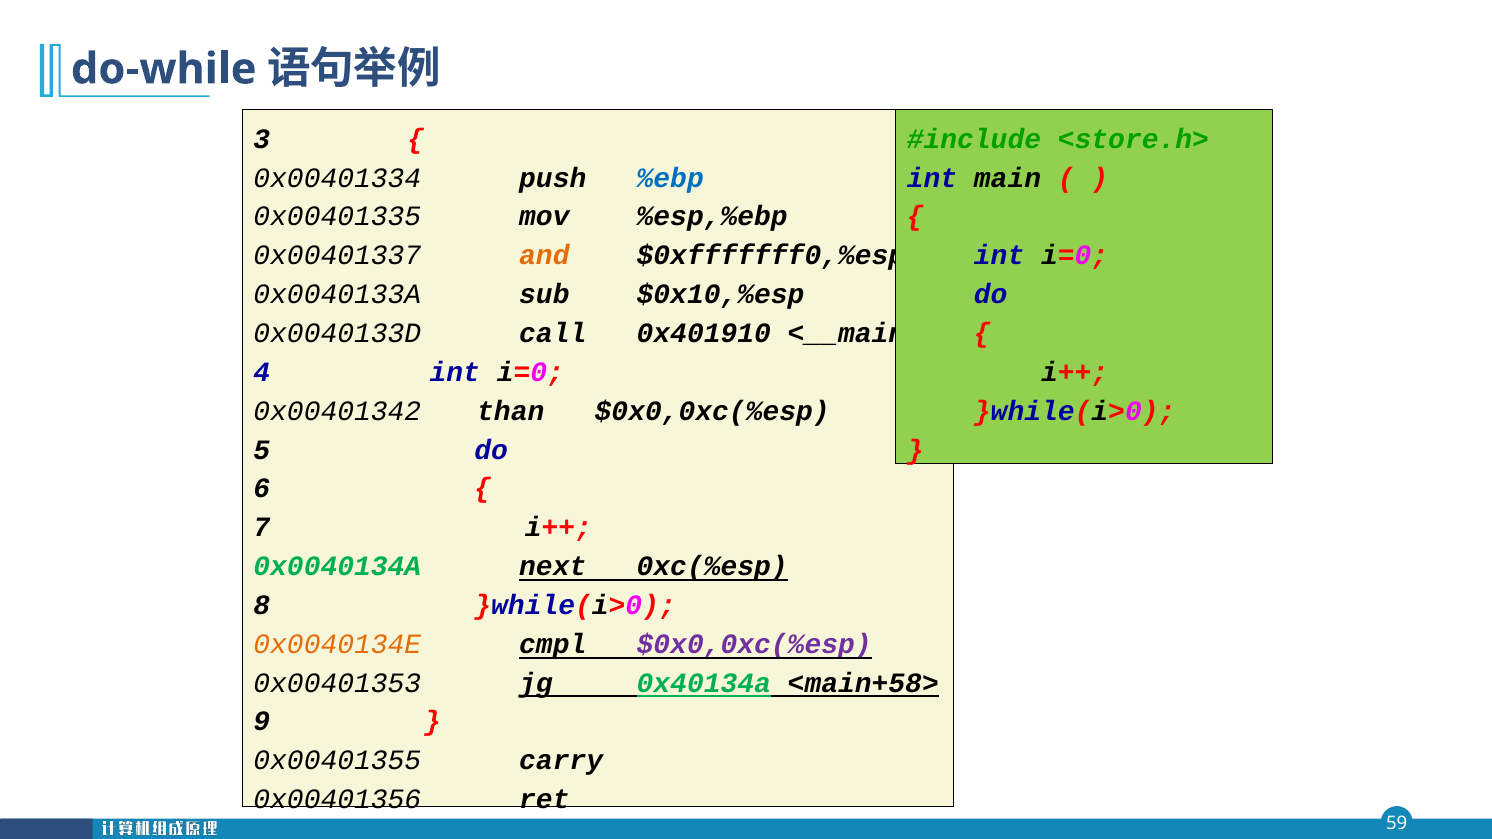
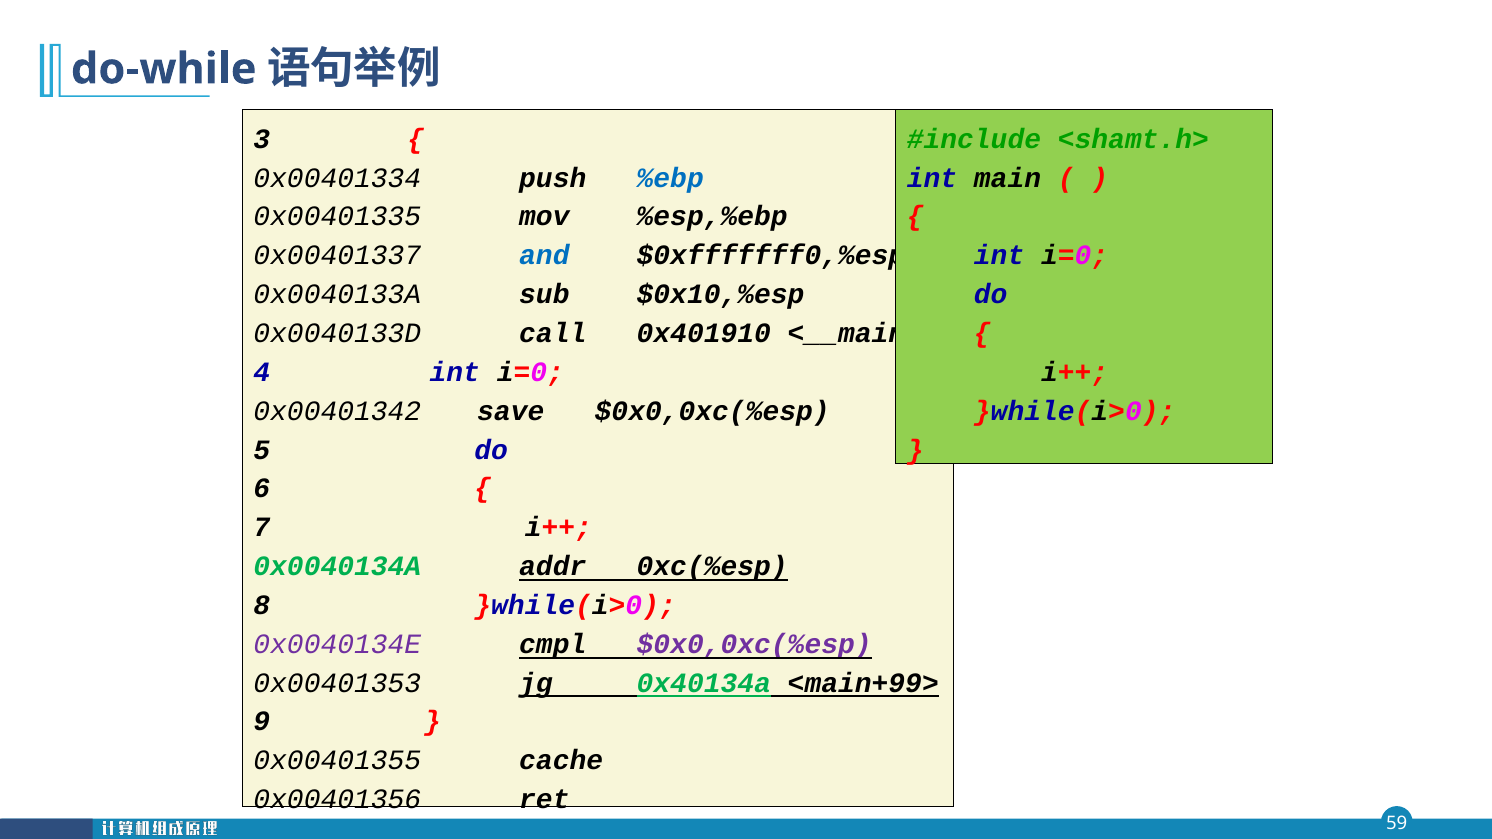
<store.h>: <store.h> -> <shamt.h> (1133, 139)
and colour: orange -> blue (544, 256)
than: than -> save (511, 411)
next: next -> addr (553, 566)
0x0040134E colour: orange -> purple (337, 644)
<main+58>: <main+58> -> <main+99> (863, 683)
carry: carry -> cache (561, 761)
